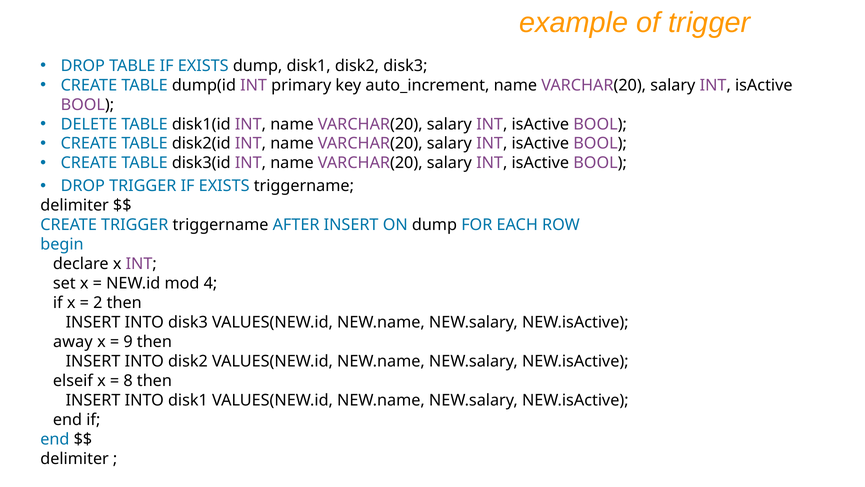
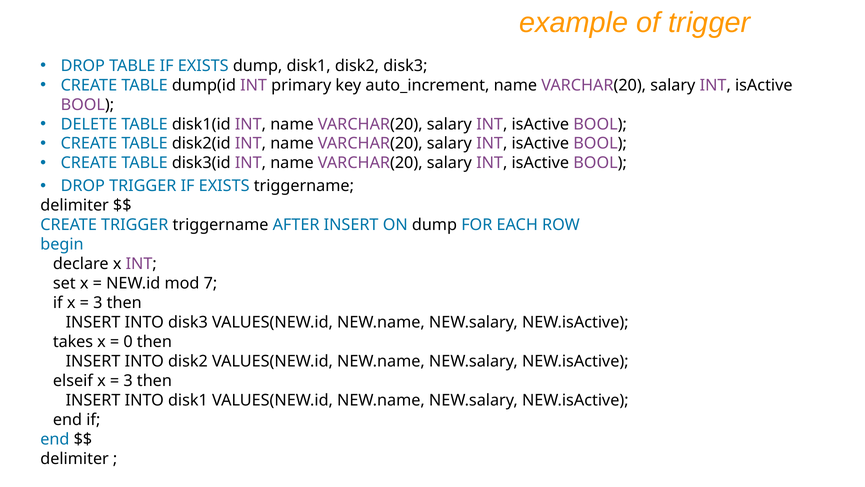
4: 4 -> 7 (210, 283)
2: 2 -> 3 (98, 303)
away: away -> takes (73, 342)
9: 9 -> 0 (128, 342)
8: 8 -> 3 (128, 380)
